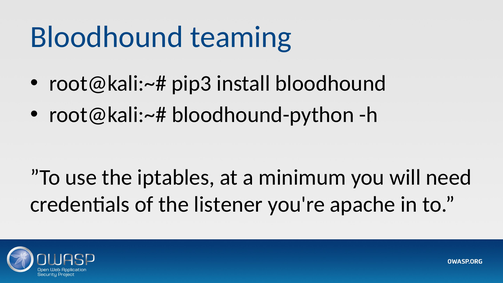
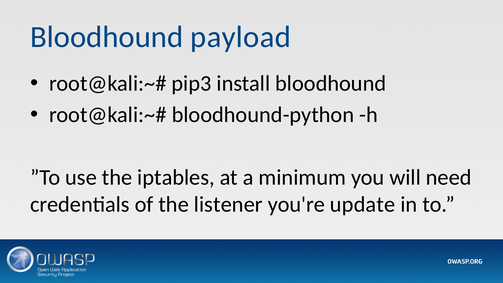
teaming: teaming -> payload (241, 37)
apache: apache -> update (363, 204)
